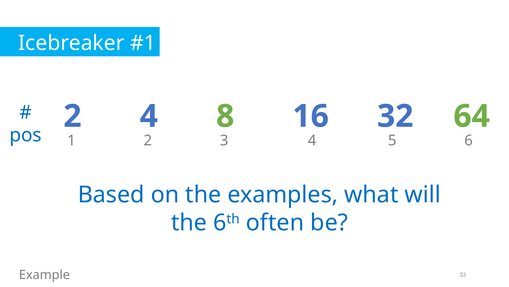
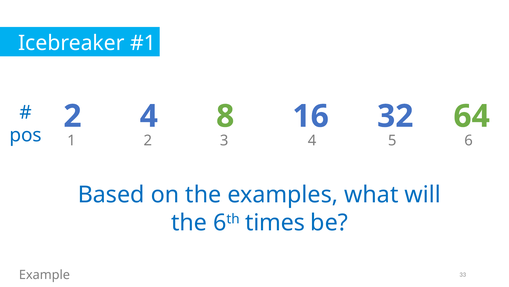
often: often -> times (275, 222)
